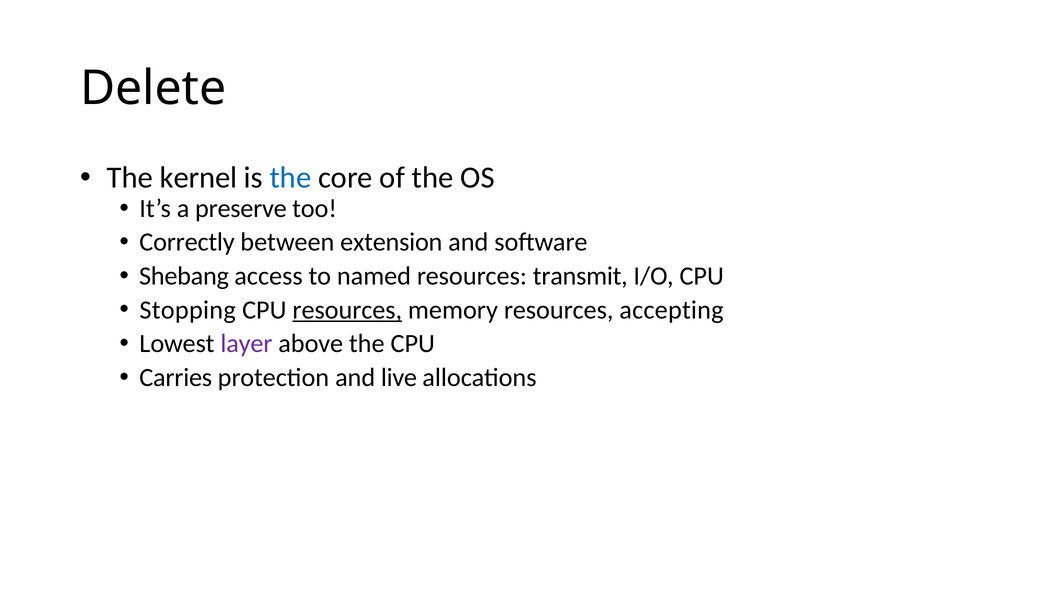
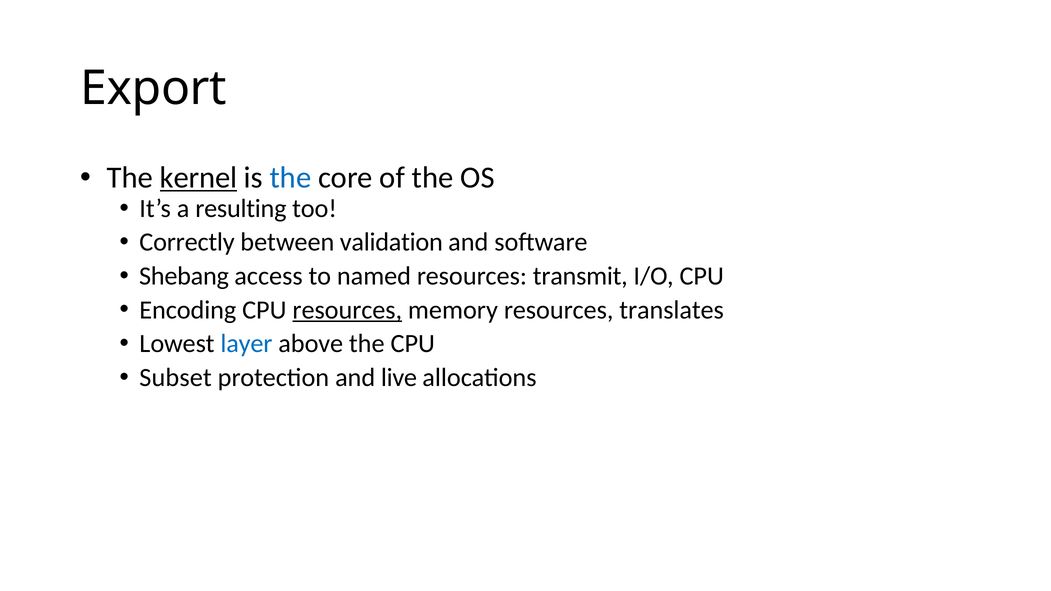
Delete: Delete -> Export (154, 88)
kernel underline: none -> present (198, 178)
preserve: preserve -> resulting (241, 208)
extension: extension -> validation (391, 242)
Stopping: Stopping -> Encoding (188, 310)
accepting: accepting -> translates (672, 310)
layer colour: purple -> blue (246, 344)
Carries: Carries -> Subset (176, 378)
